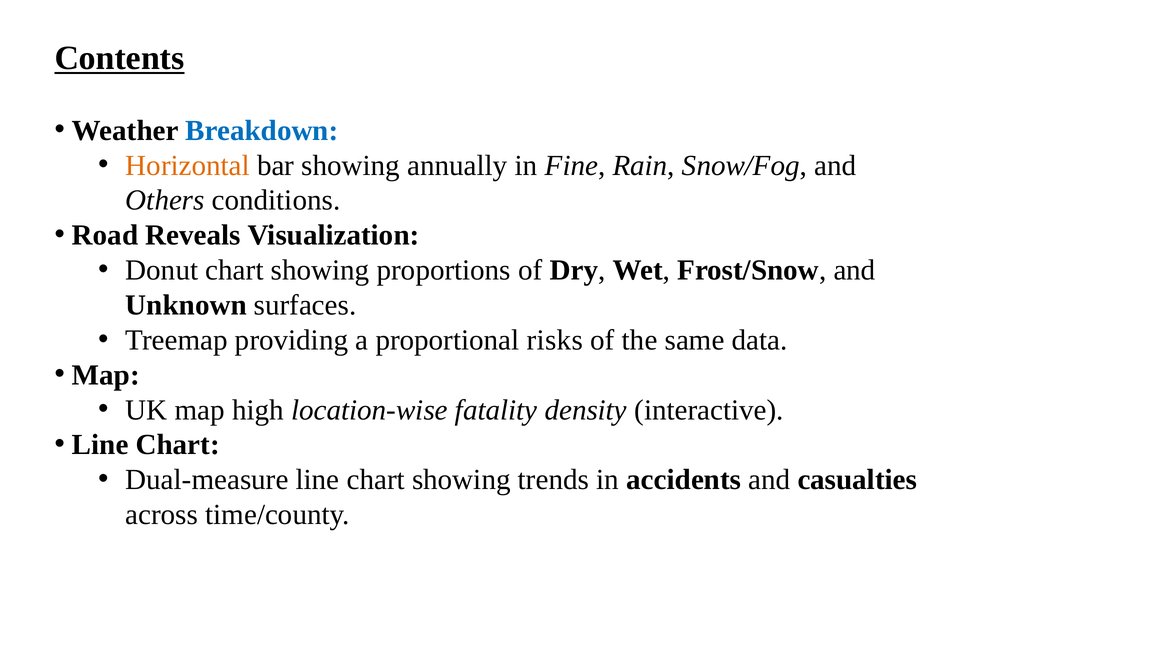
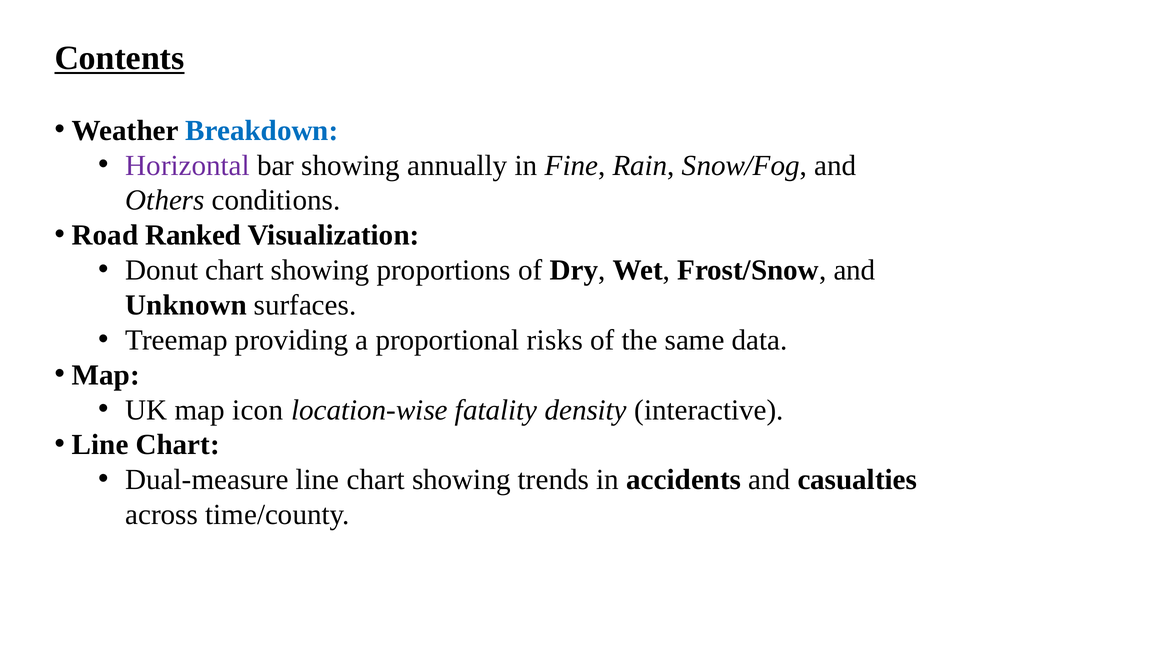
Horizontal colour: orange -> purple (188, 165)
Reveals: Reveals -> Ranked (193, 235)
high: high -> icon (258, 410)
